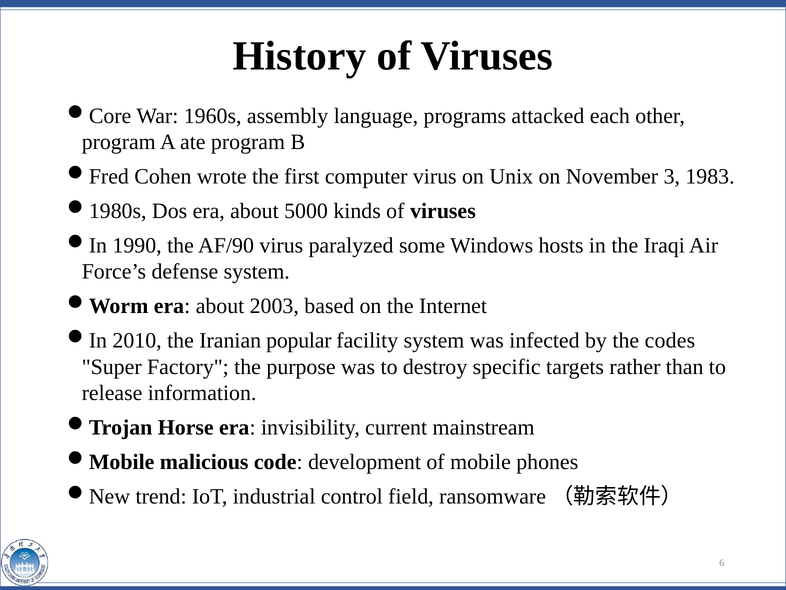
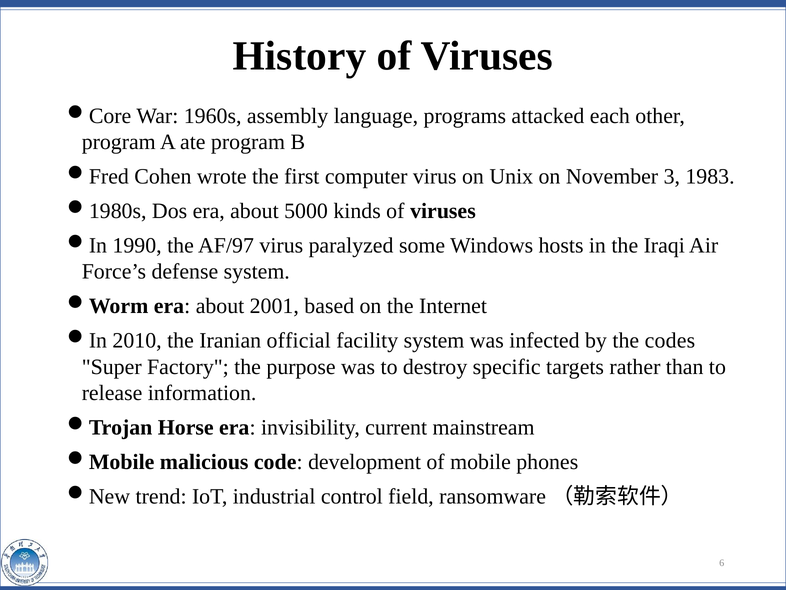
AF/90: AF/90 -> AF/97 (226, 245)
2003: 2003 -> 2001 (274, 306)
popular: popular -> official (299, 340)
